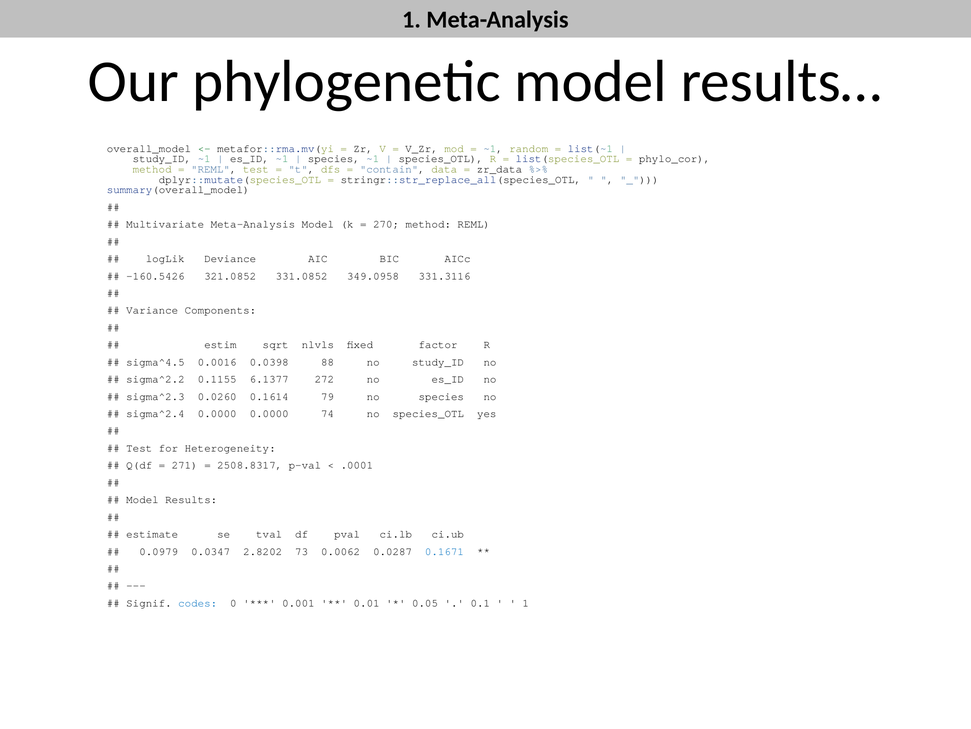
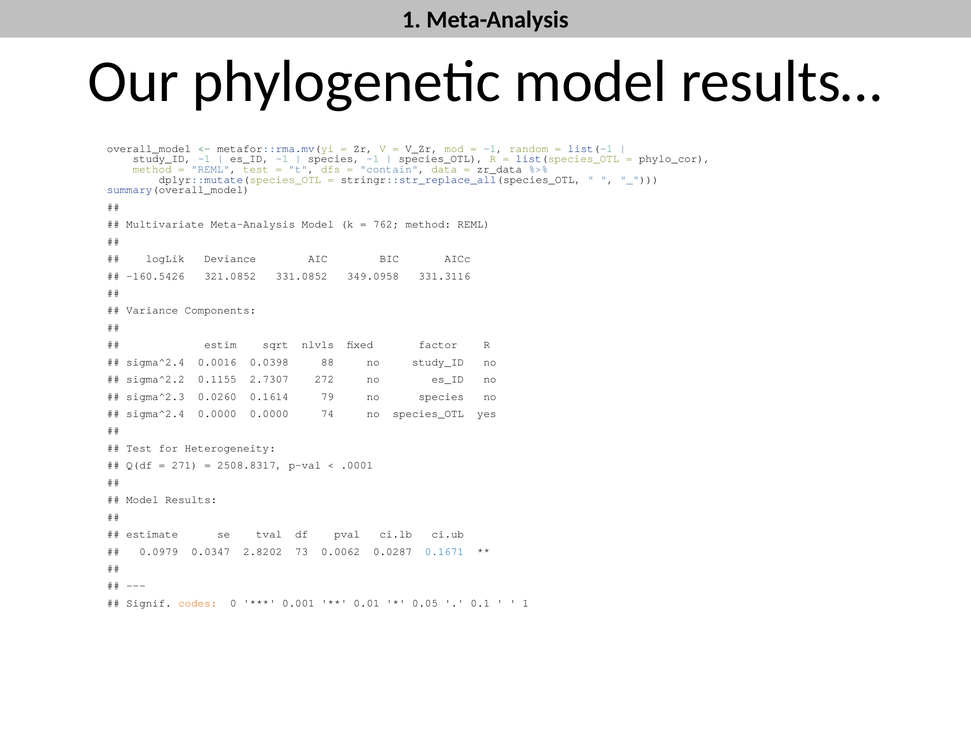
270: 270 -> 762 (386, 224)
sigma^4.5: sigma^4.5 -> sigma^2.4 (155, 362)
6.1377: 6.1377 -> 2.7307 (269, 379)
codes colour: blue -> orange (198, 603)
